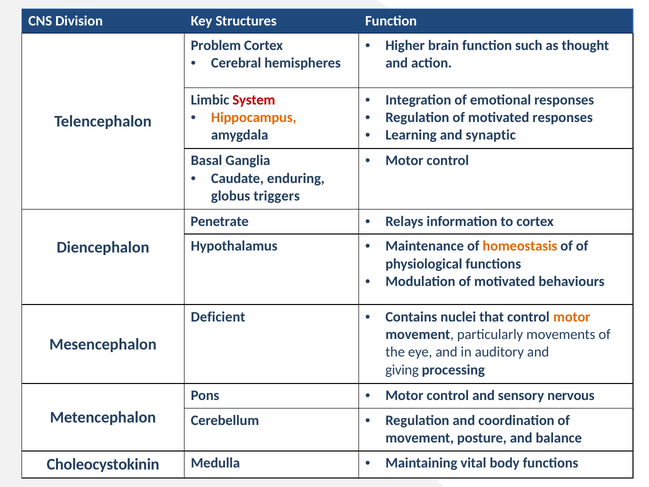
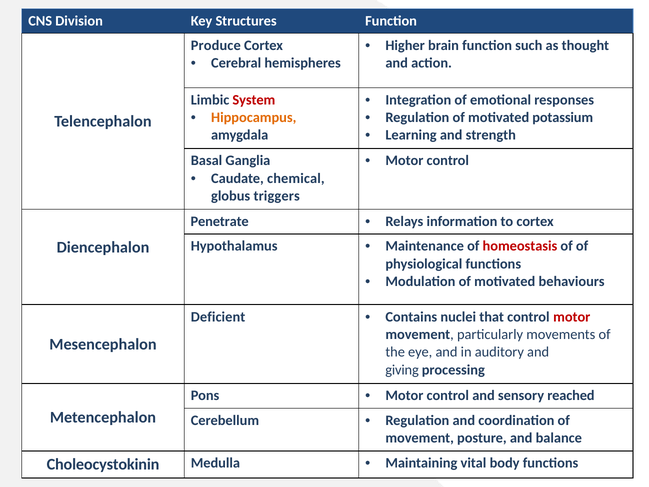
Problem: Problem -> Produce (216, 46)
motivated responses: responses -> potassium (563, 117)
synaptic: synaptic -> strength (491, 135)
enduring: enduring -> chemical (296, 178)
homeostasis colour: orange -> red (520, 246)
motor colour: orange -> red (572, 317)
nervous: nervous -> reached (571, 395)
